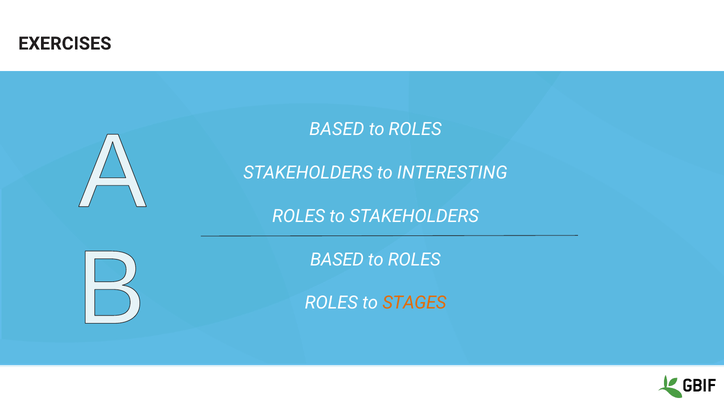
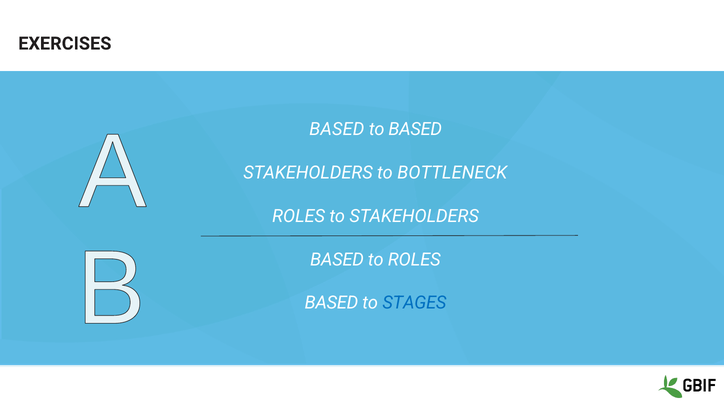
ROLES: ROLES -> BASED (415, 129)
INTERESTING: INTERESTING -> BOTTLENECK (452, 173)
ROLES: ROLES -> BASED (331, 303)
STAGES colour: orange -> blue (414, 303)
